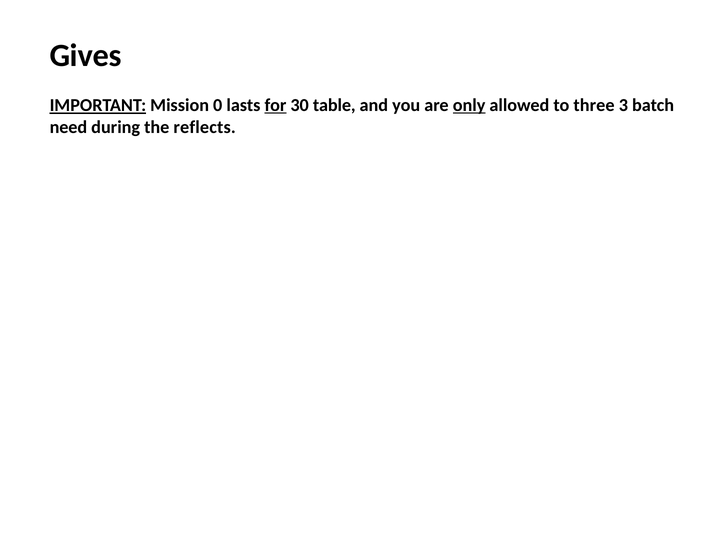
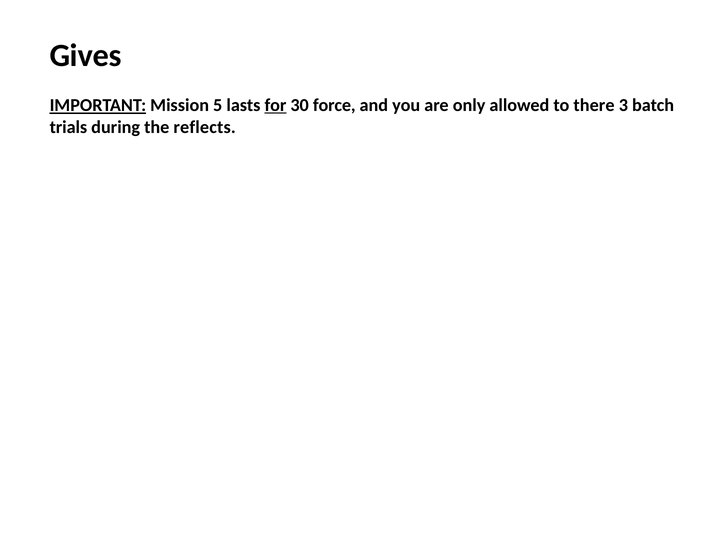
0: 0 -> 5 (218, 105)
table: table -> force (334, 105)
only underline: present -> none (469, 105)
three: three -> there (594, 105)
need: need -> trials (68, 127)
